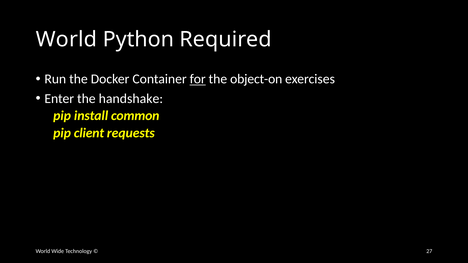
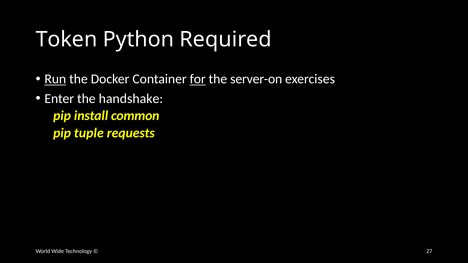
World: World -> Token (66, 39)
Run underline: none -> present (55, 79)
object-on: object-on -> server-on (256, 79)
client: client -> tuple (89, 133)
